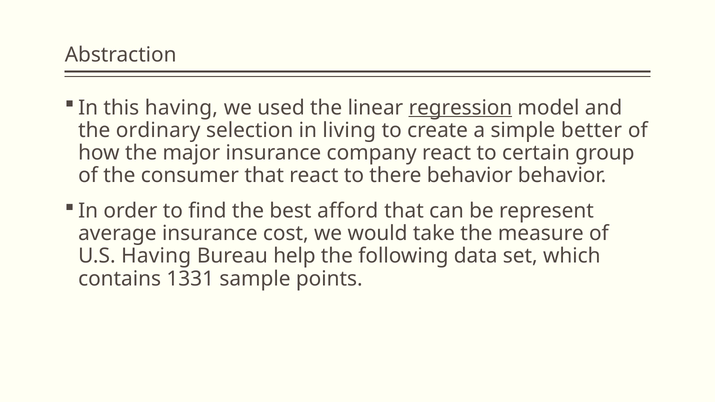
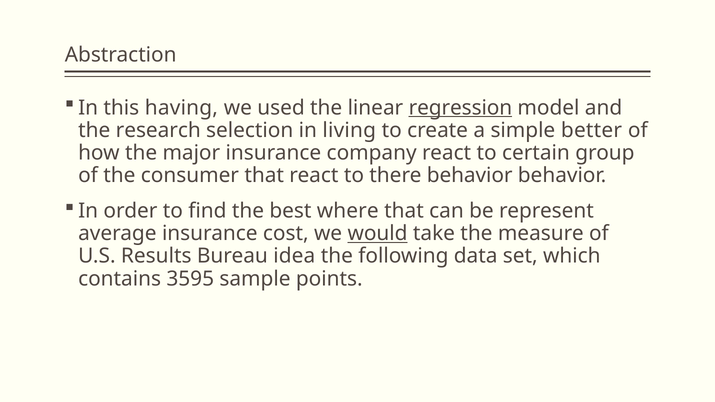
ordinary: ordinary -> research (158, 130)
afford: afford -> where (348, 211)
would underline: none -> present (378, 234)
U.S Having: Having -> Results (156, 256)
help: help -> idea (294, 256)
1331: 1331 -> 3595 (190, 279)
